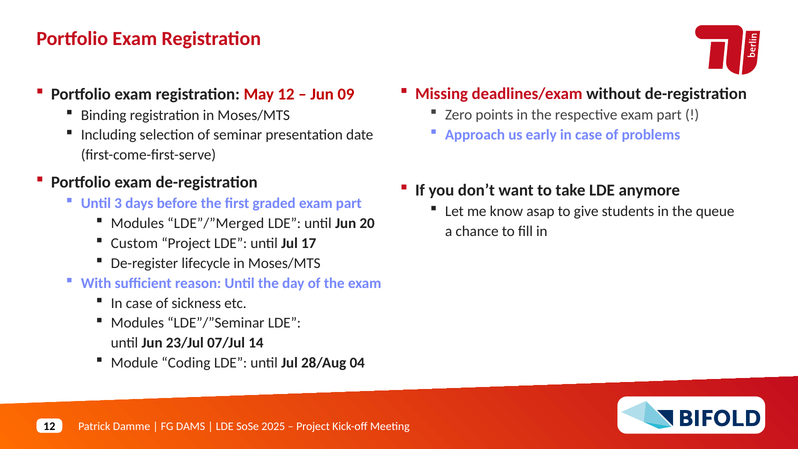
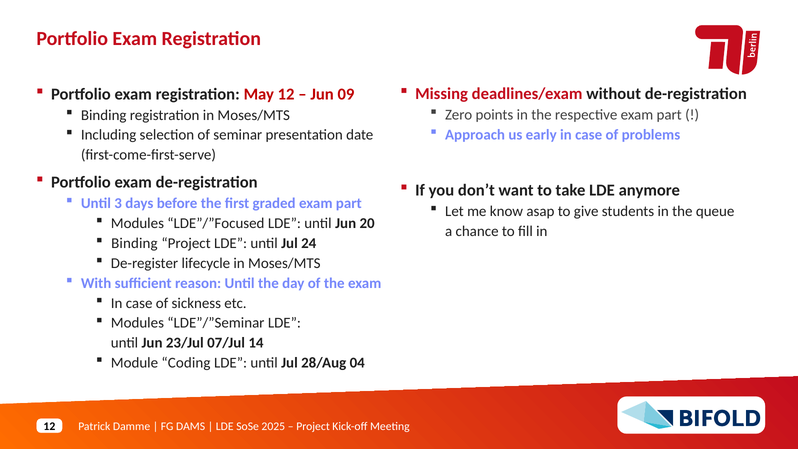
LDE”/”Merged: LDE”/”Merged -> LDE”/”Focused (216, 223)
Custom: Custom -> Binding (134, 243)
17: 17 -> 24 (309, 243)
